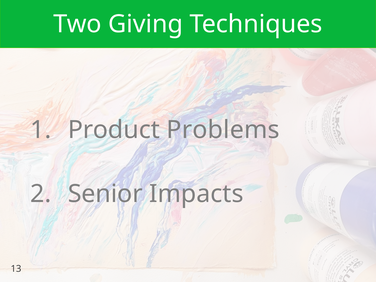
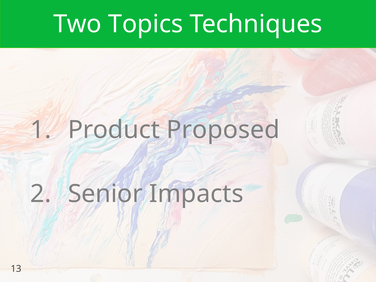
Giving: Giving -> Topics (146, 24)
Problems: Problems -> Proposed (223, 130)
